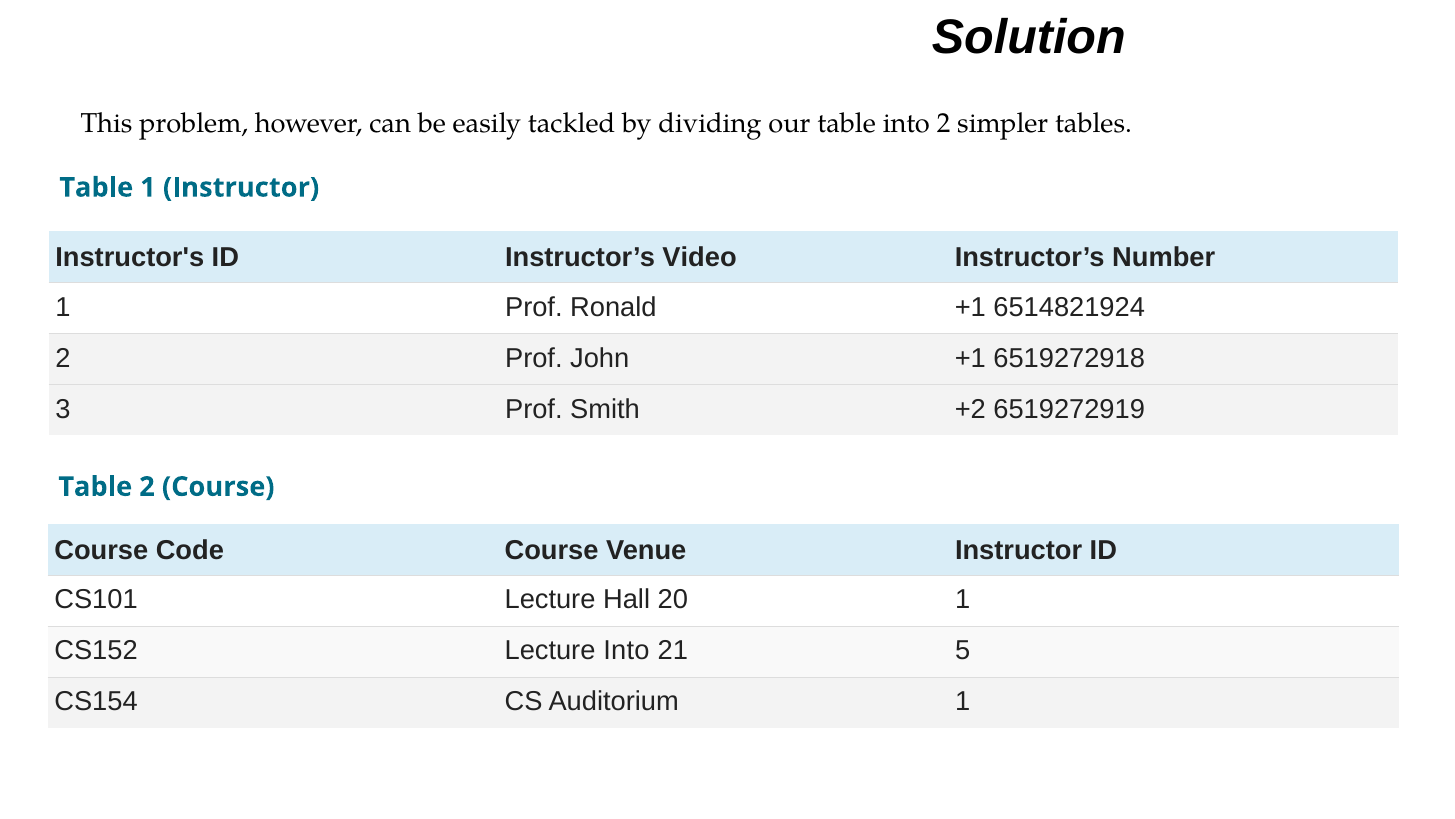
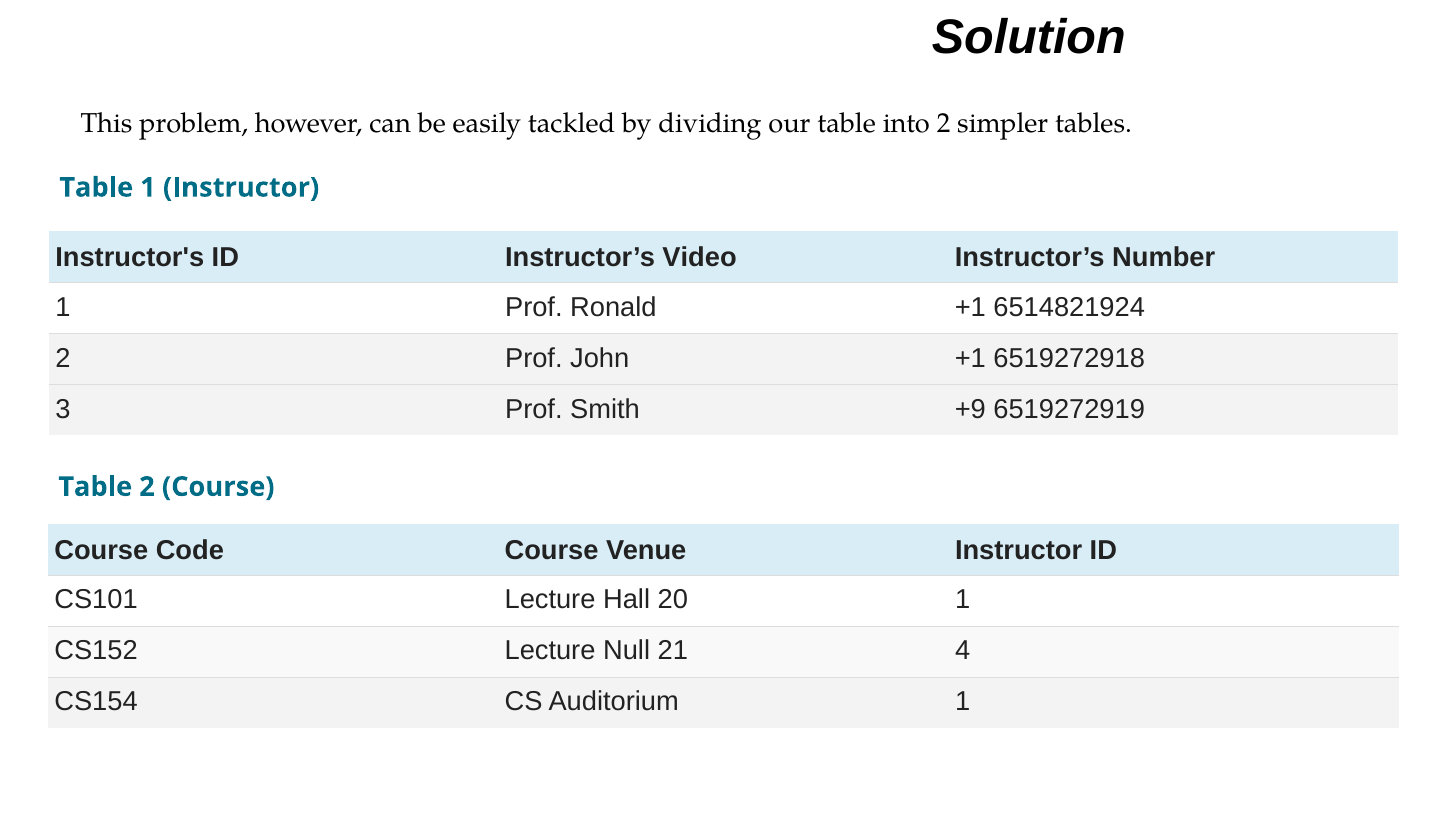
+2: +2 -> +9 (970, 409)
Lecture Into: Into -> Null (627, 650)
5: 5 -> 4 (963, 650)
